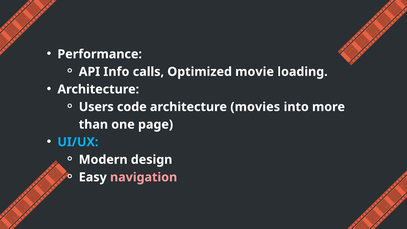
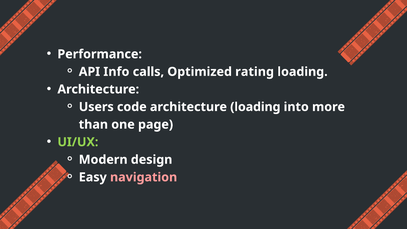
movie: movie -> rating (255, 72)
architecture movies: movies -> loading (255, 107)
UI/UX colour: light blue -> light green (78, 142)
